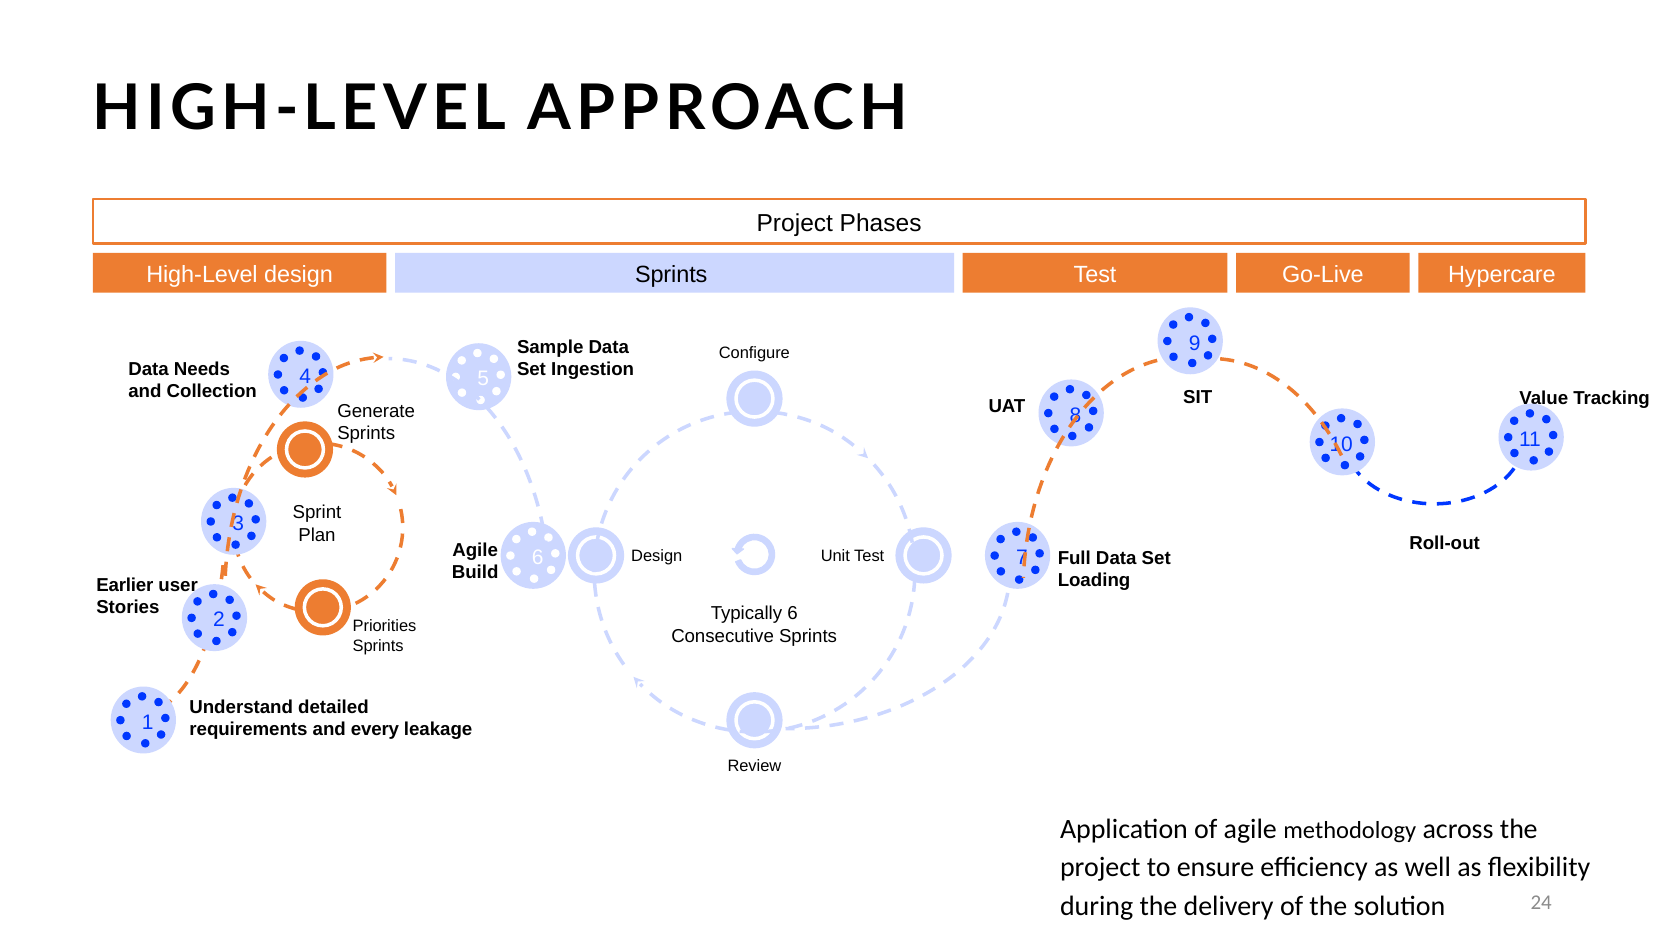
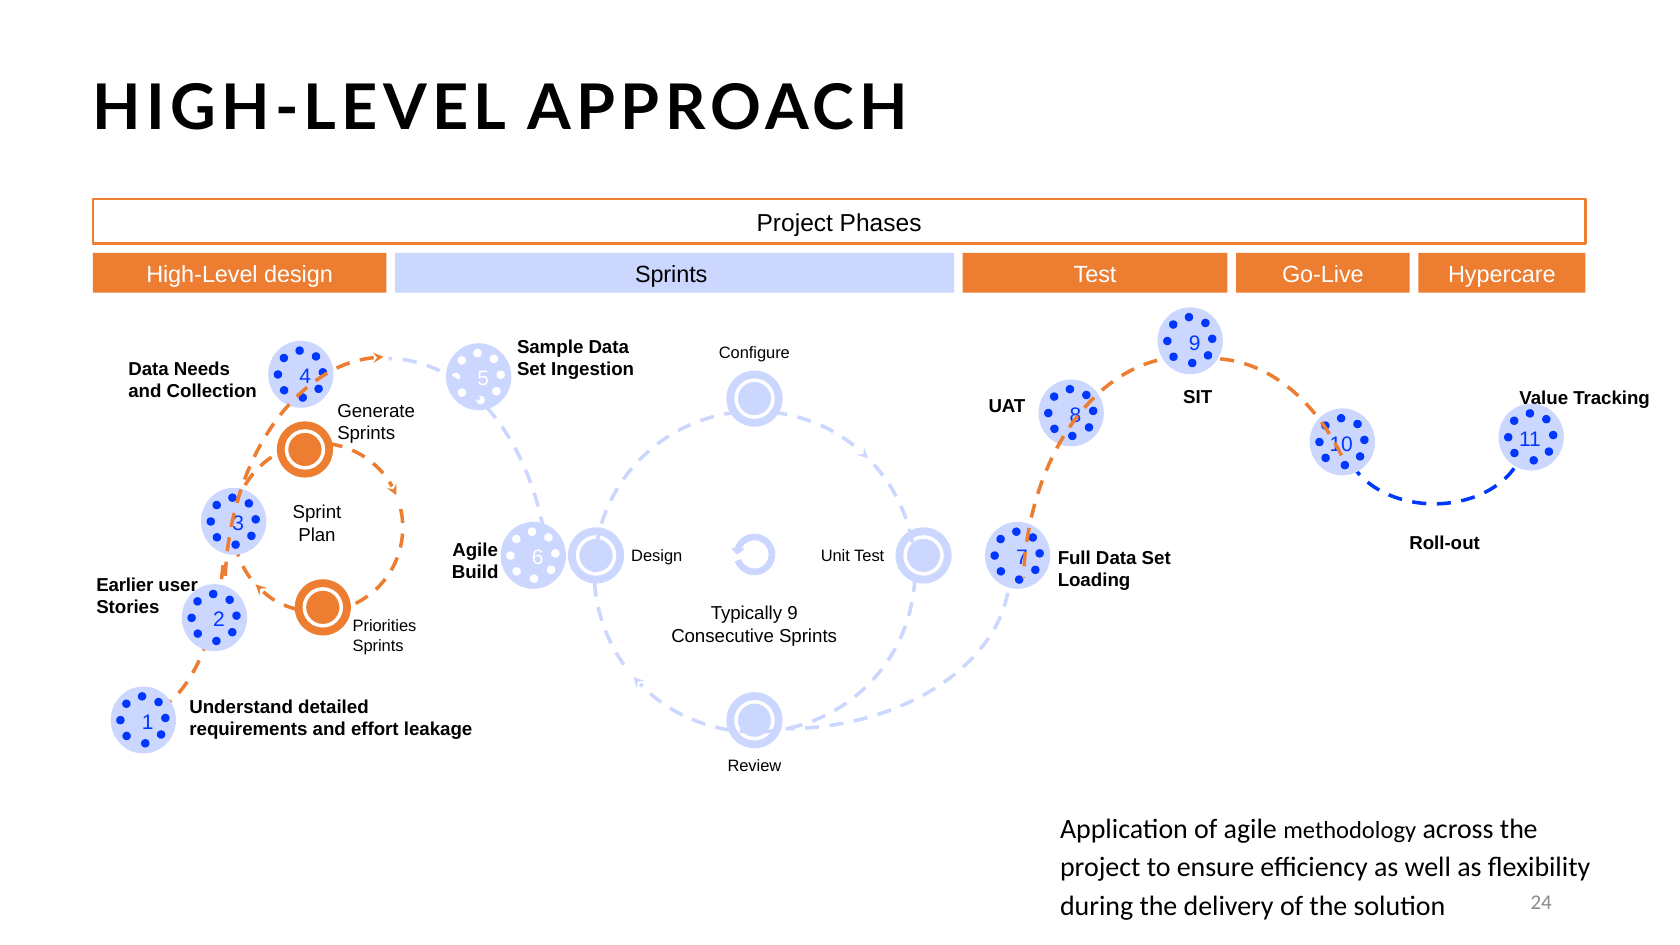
Typically 6: 6 -> 9 (792, 613)
every: every -> effort (375, 730)
